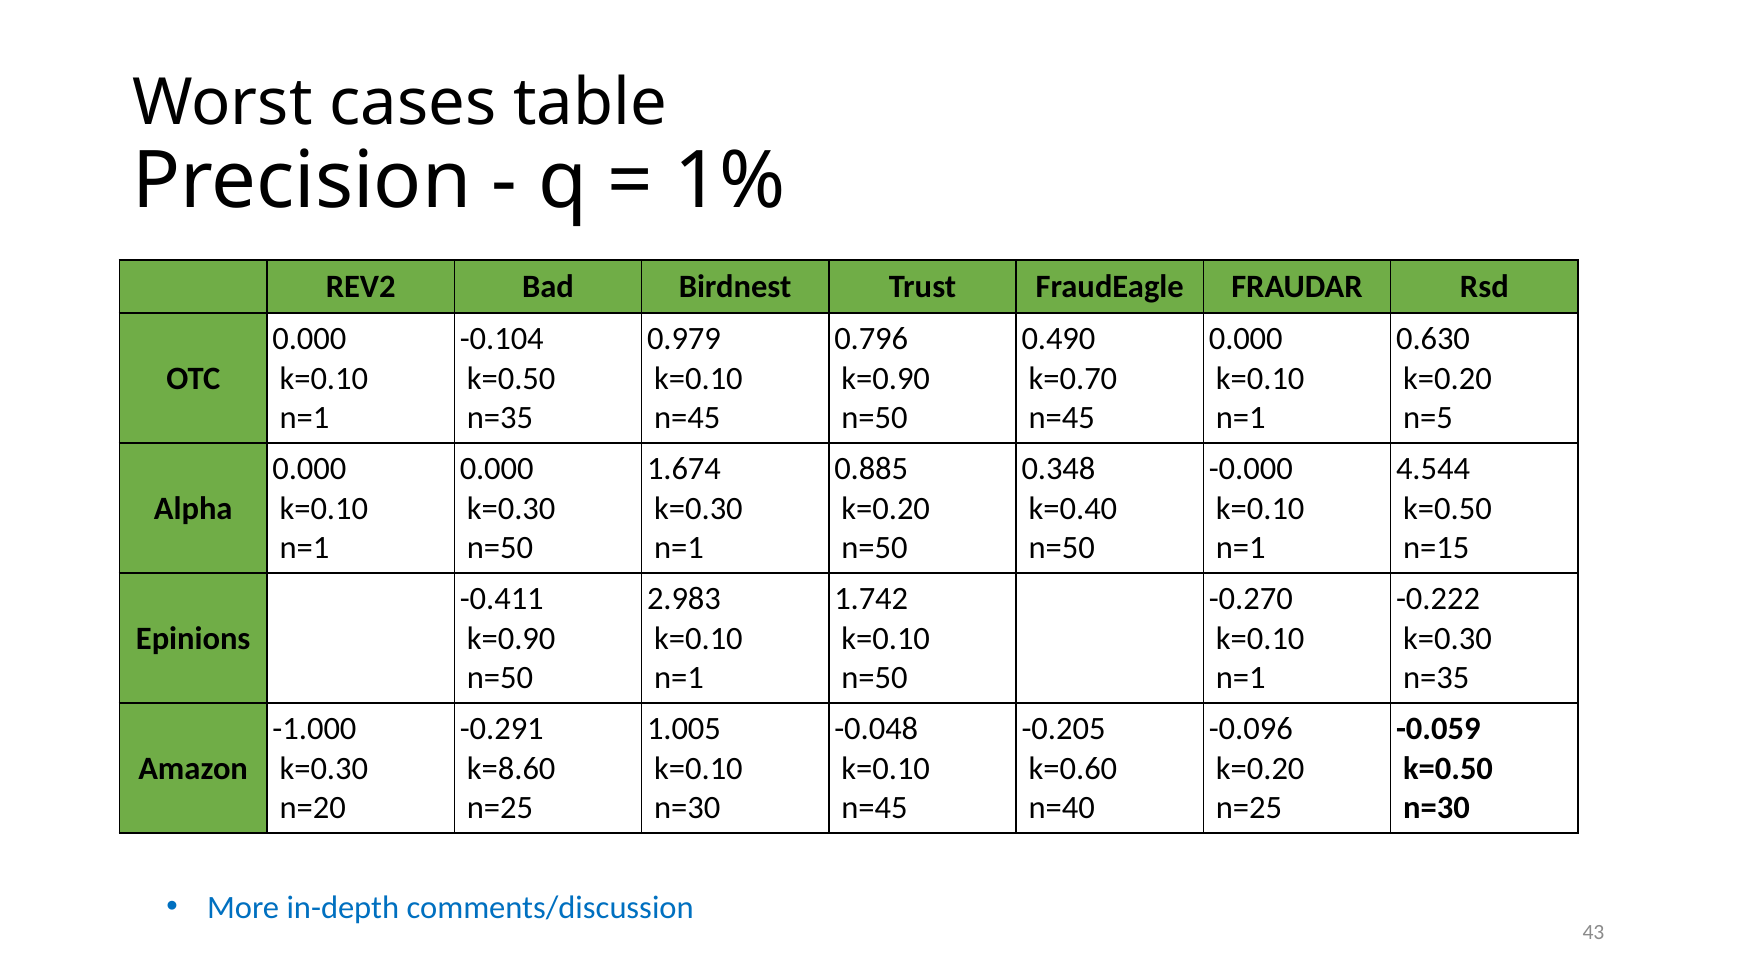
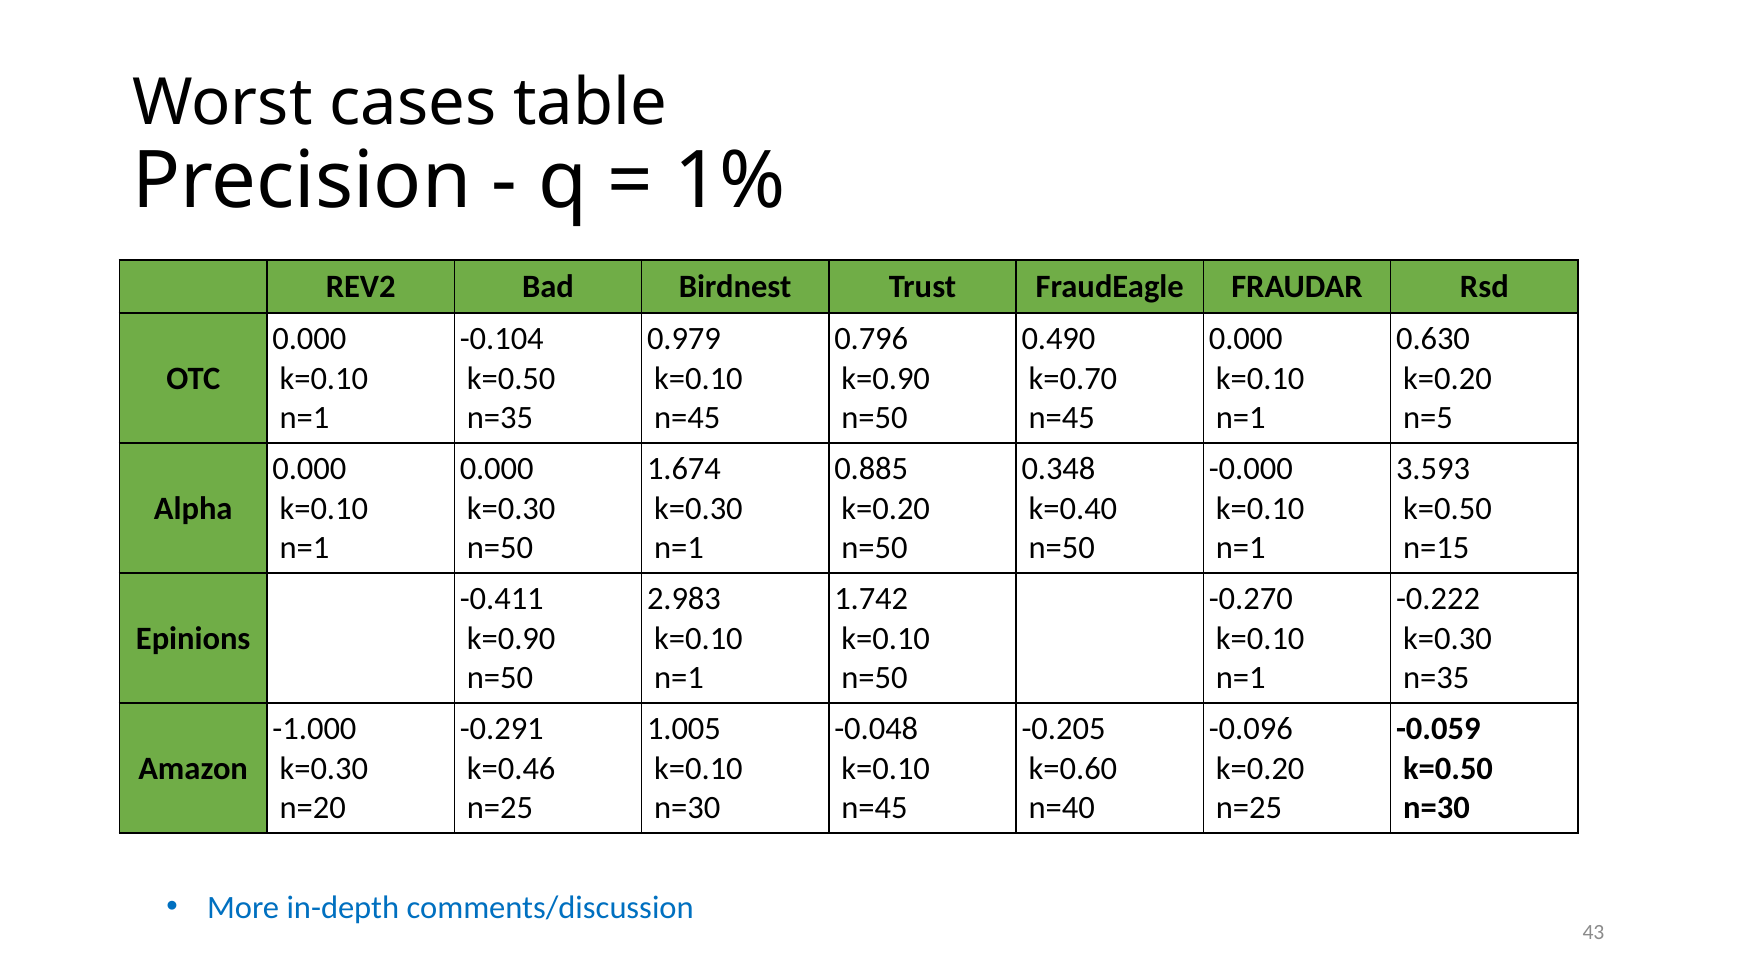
4.544: 4.544 -> 3.593 (1433, 469)
k=8.60: k=8.60 -> k=0.46 (511, 769)
